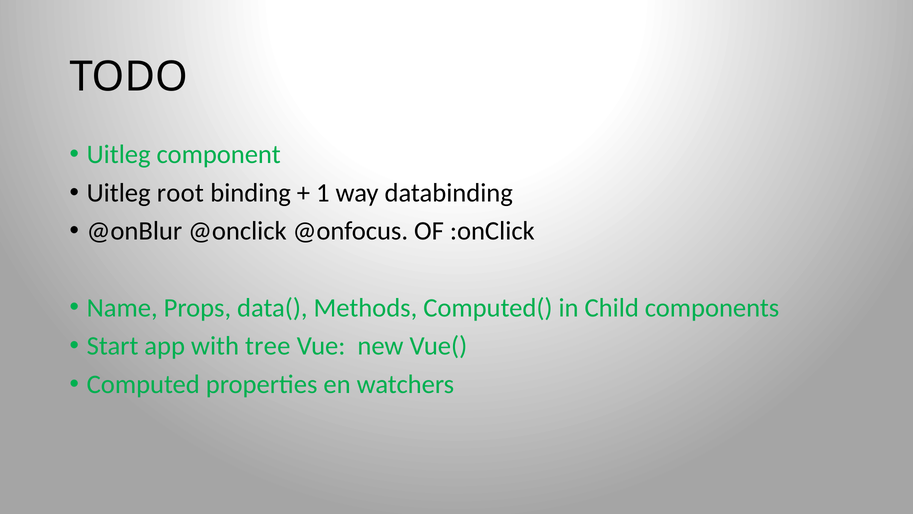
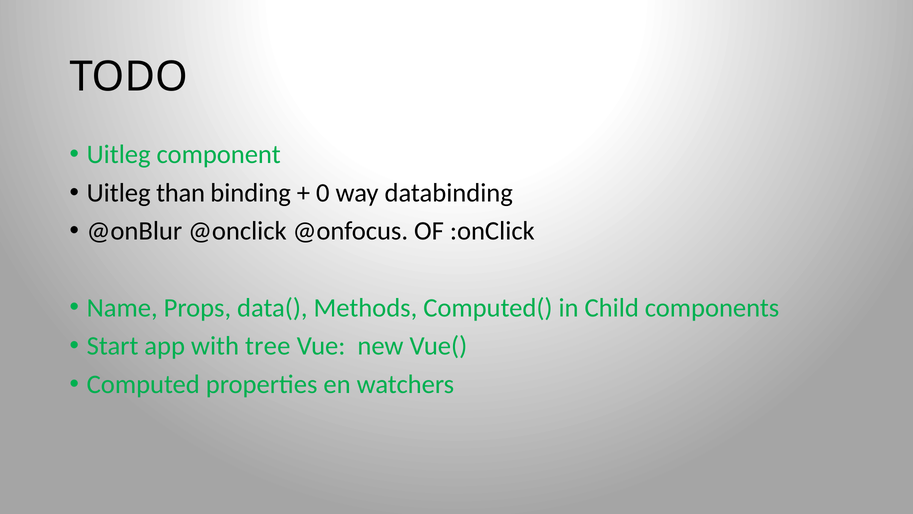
root: root -> than (181, 193)
1: 1 -> 0 (323, 193)
